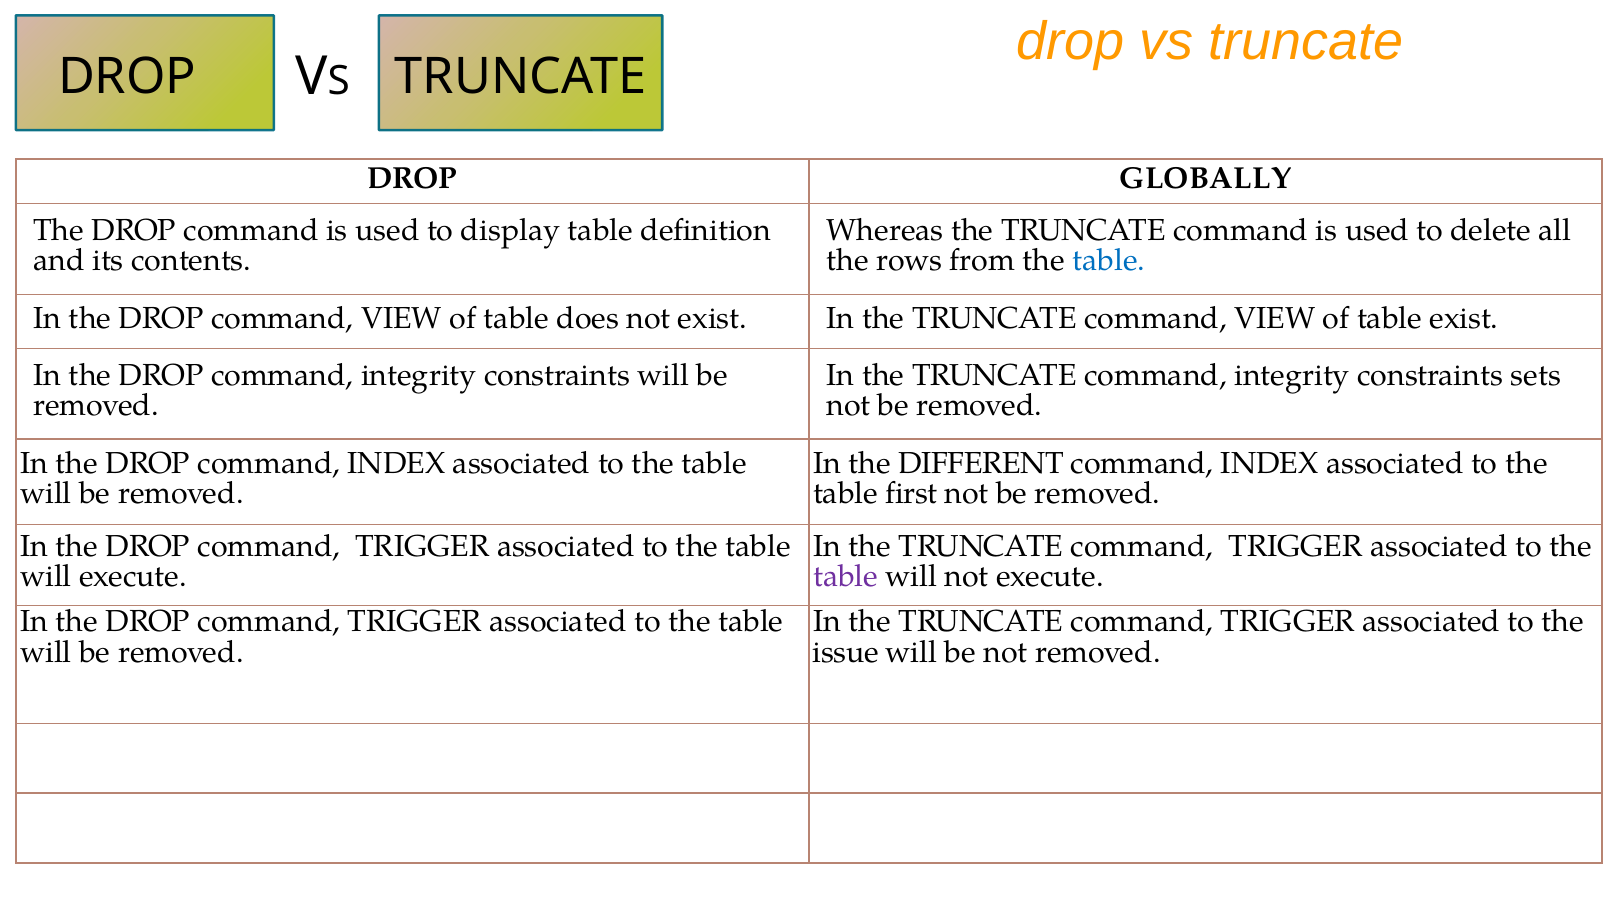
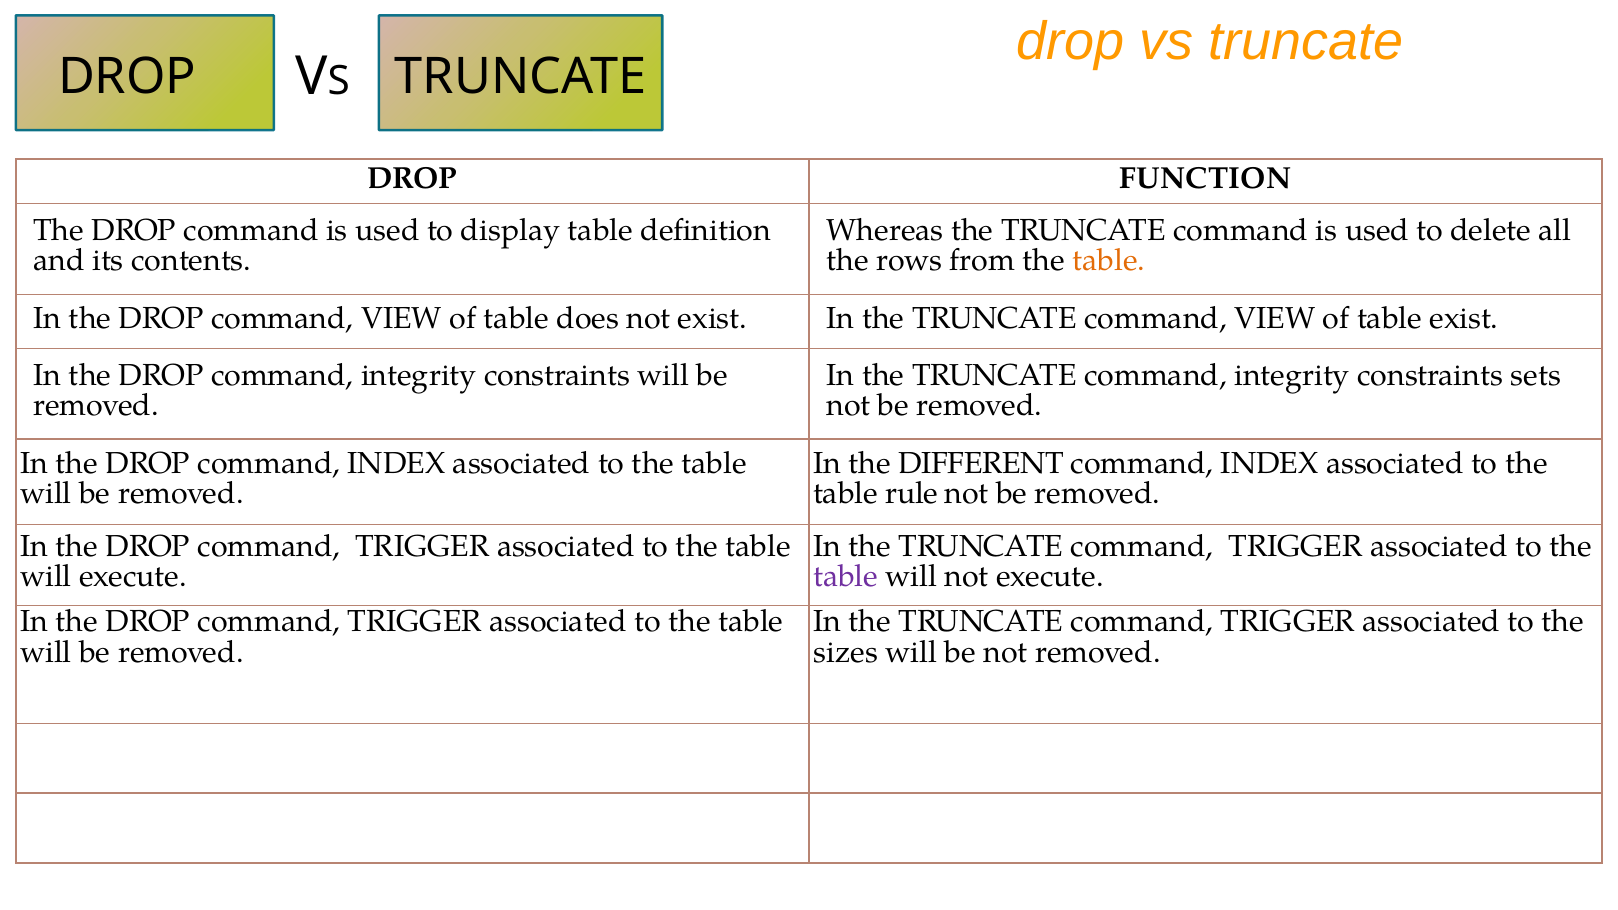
GLOBALLY: GLOBALLY -> FUNCTION (1205, 178)
table colour: blue -> orange (1109, 261)
first: first -> rule (912, 494)
issue: issue -> sizes (846, 652)
